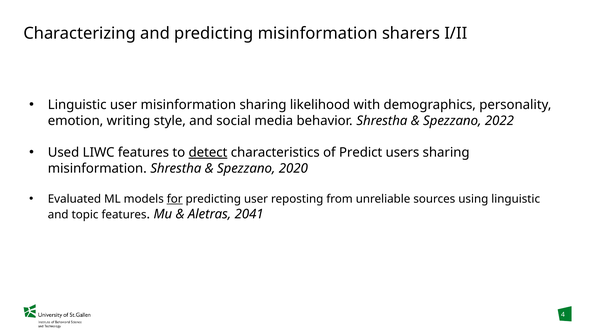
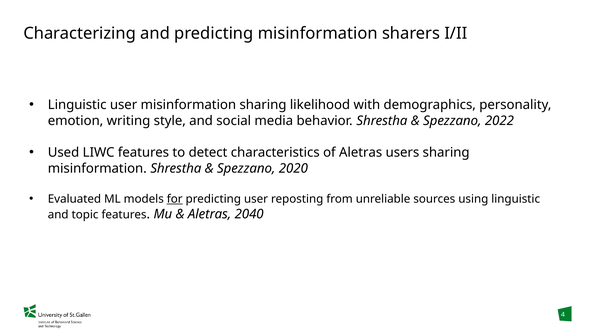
detect underline: present -> none (208, 152)
of Predict: Predict -> Aletras (361, 152)
2041: 2041 -> 2040 (249, 214)
